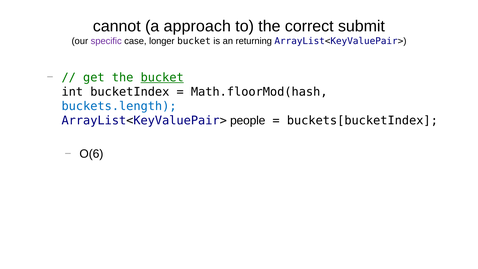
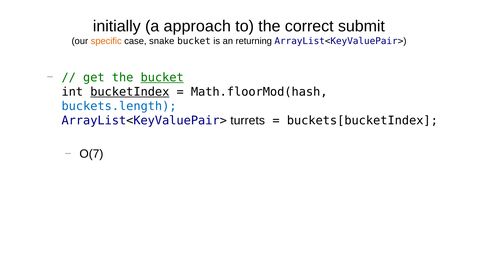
cannot: cannot -> initially (117, 26)
specific colour: purple -> orange (106, 41)
longer: longer -> snake (162, 41)
bucketIndex underline: none -> present (130, 92)
people: people -> turrets (248, 121)
O(6: O(6 -> O(7 (91, 154)
